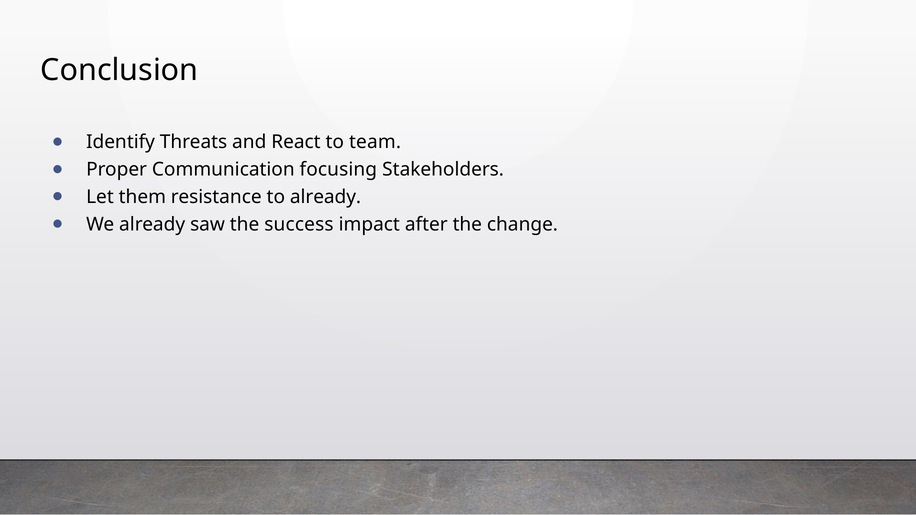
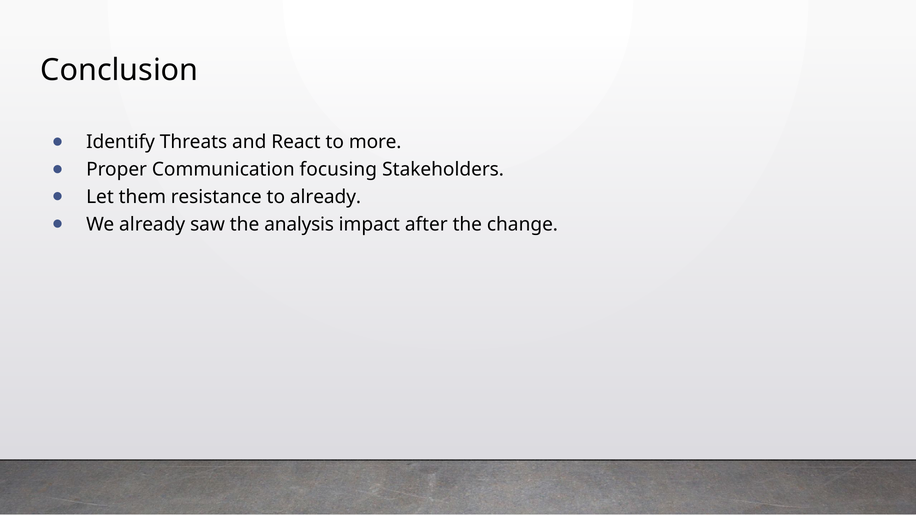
team: team -> more (375, 142)
success: success -> analysis (299, 224)
